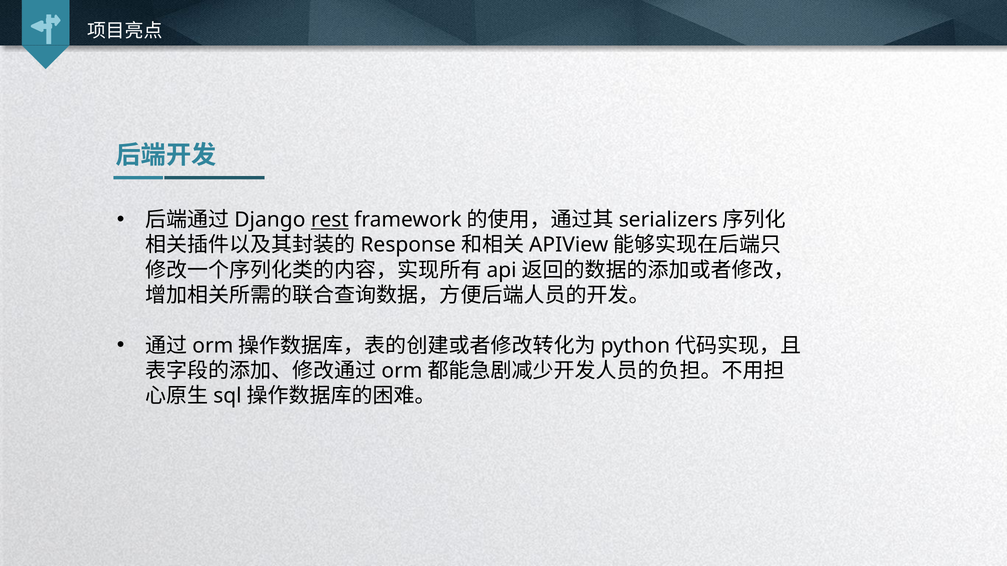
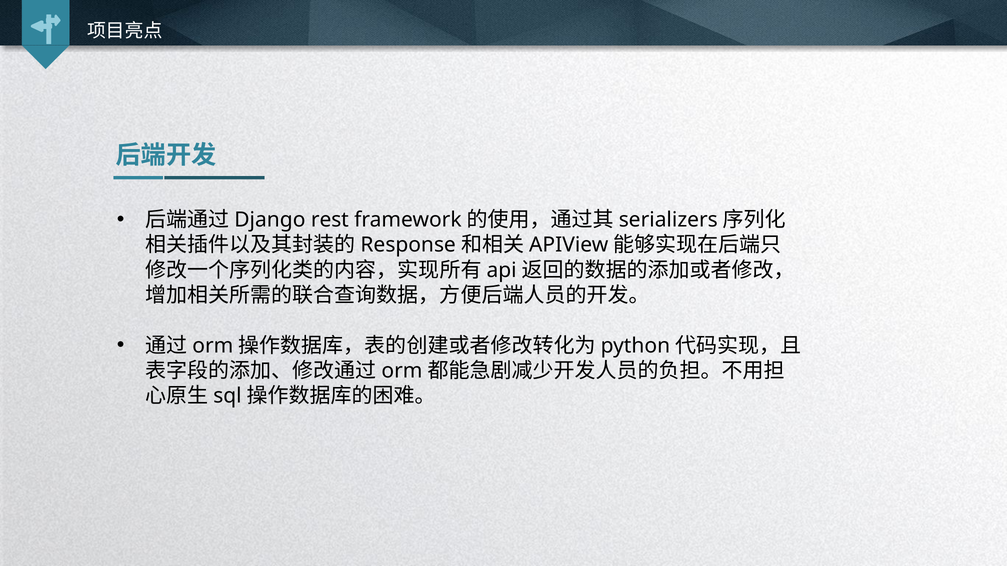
rest underline: present -> none (330, 220)
